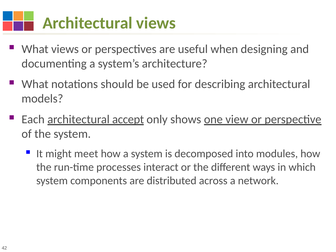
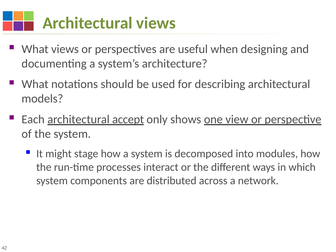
meet: meet -> stage (86, 154)
